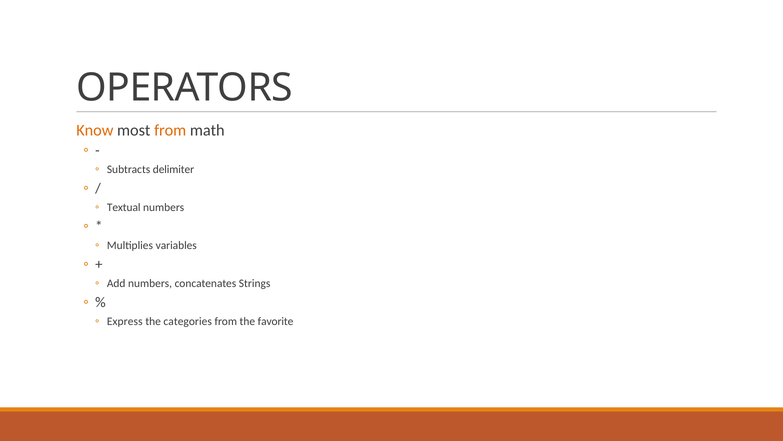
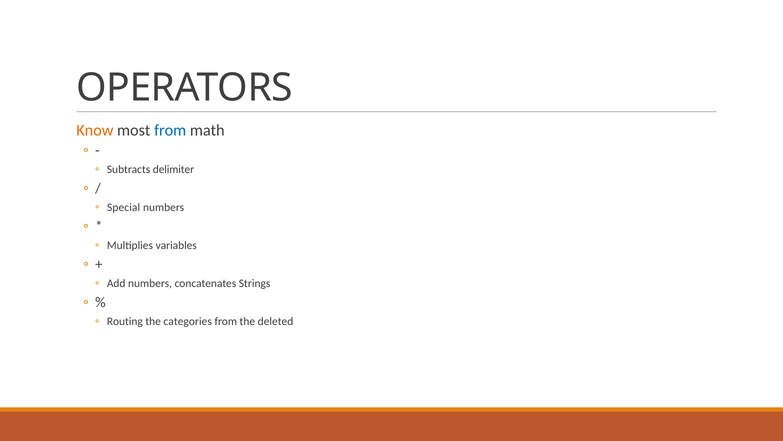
from colour: orange -> blue (170, 130)
Textual: Textual -> Special (124, 207)
Express: Express -> Routing (125, 321)
favorite: favorite -> deleted (276, 321)
